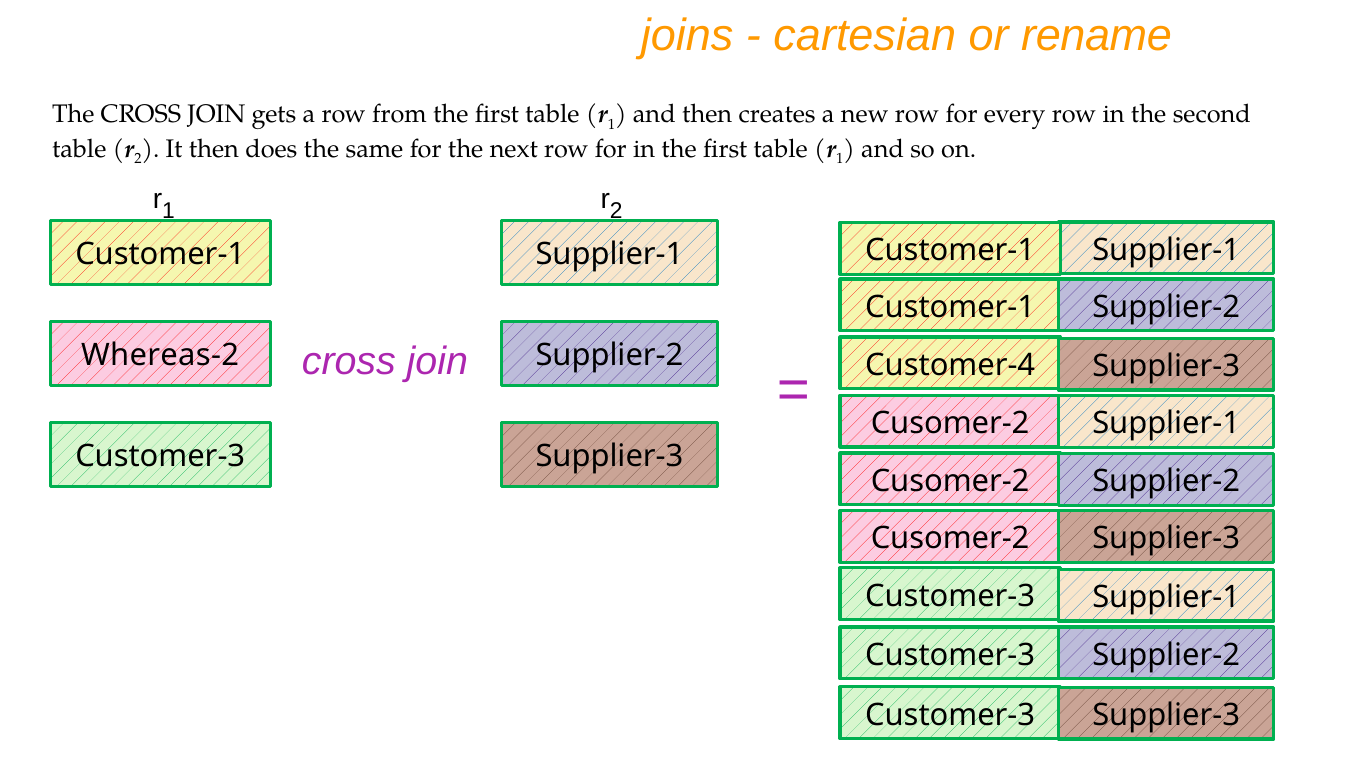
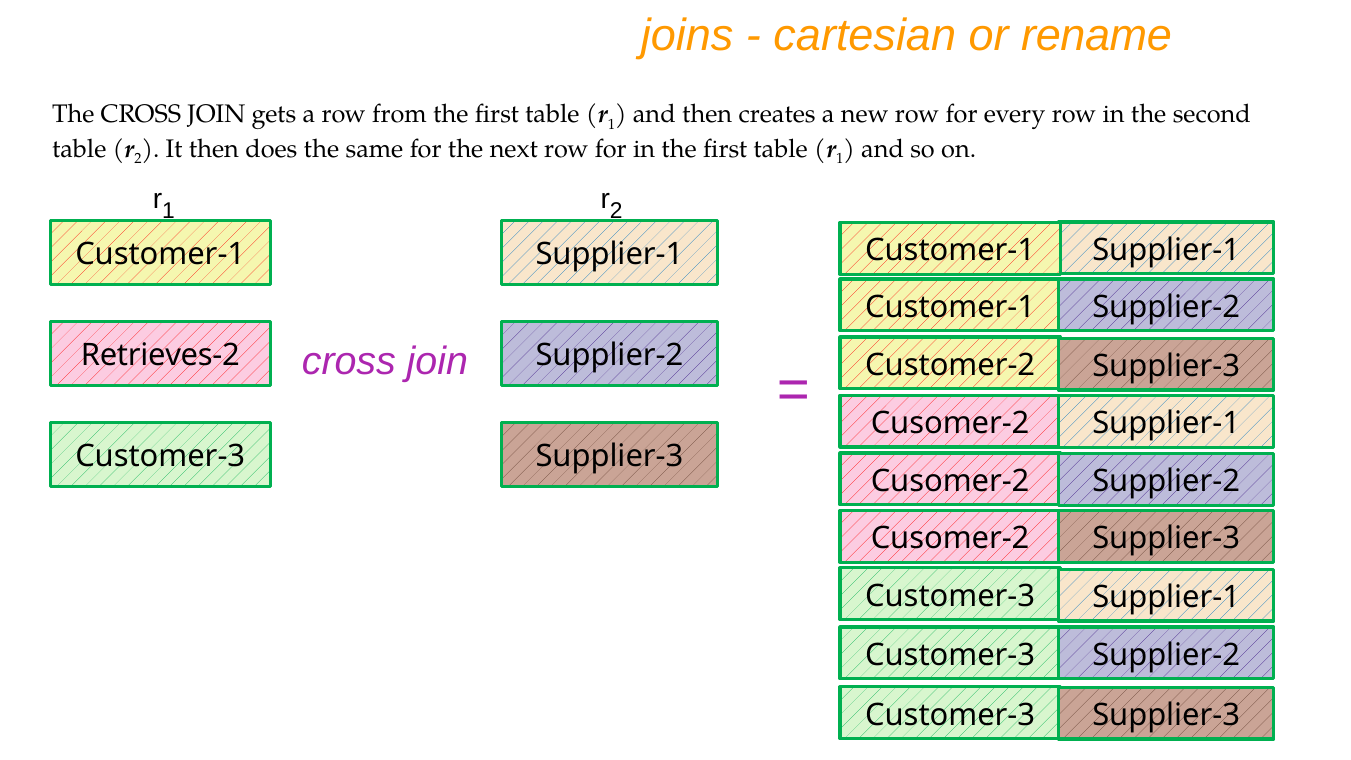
Whereas-2: Whereas-2 -> Retrieves-2 (160, 356)
Customer-4: Customer-4 -> Customer-2 (950, 365)
